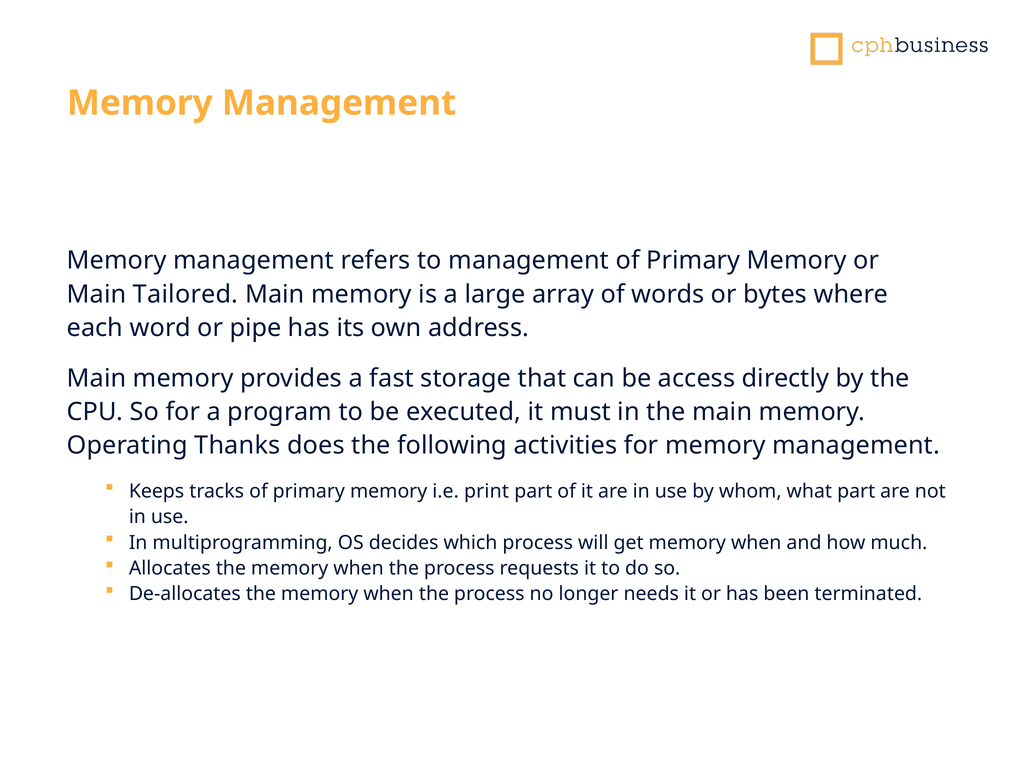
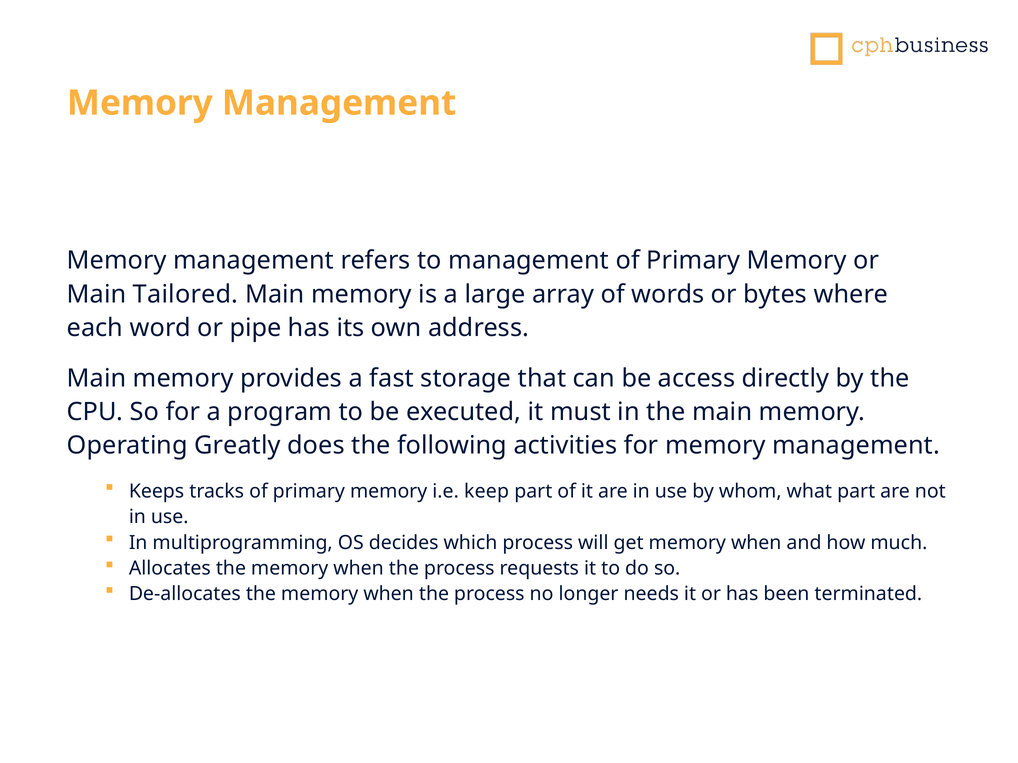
Thanks: Thanks -> Greatly (237, 446)
print: print -> keep (487, 491)
